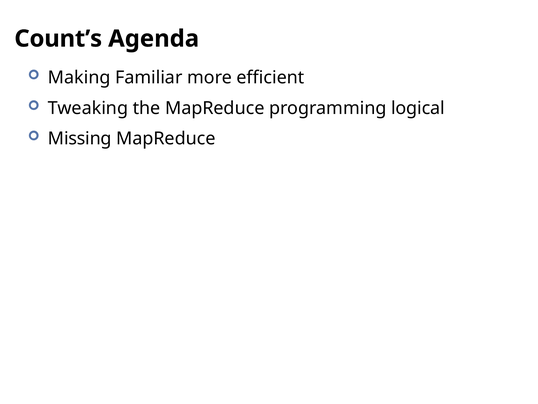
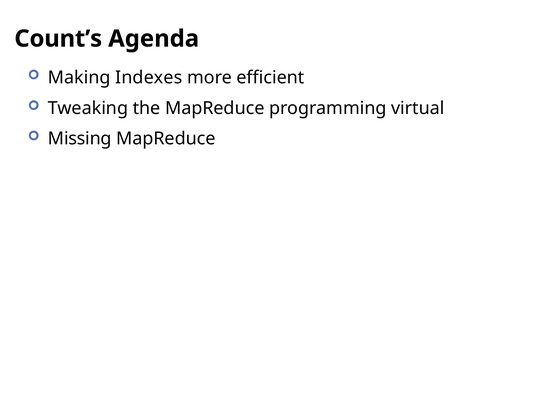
Familiar: Familiar -> Indexes (149, 77)
logical: logical -> virtual (418, 108)
